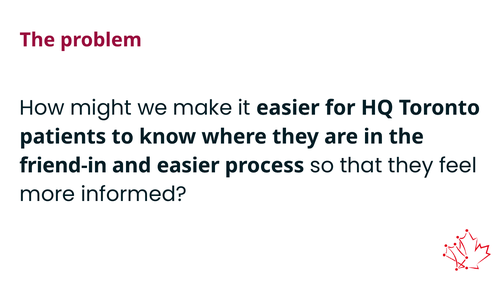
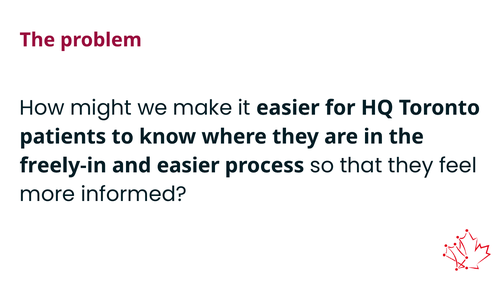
friend-in: friend-in -> freely-in (63, 165)
